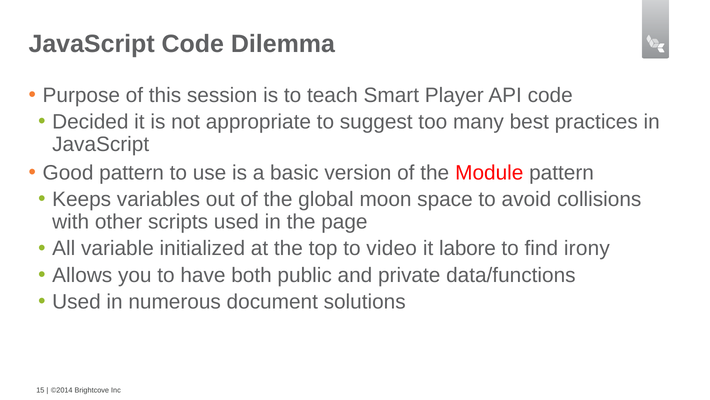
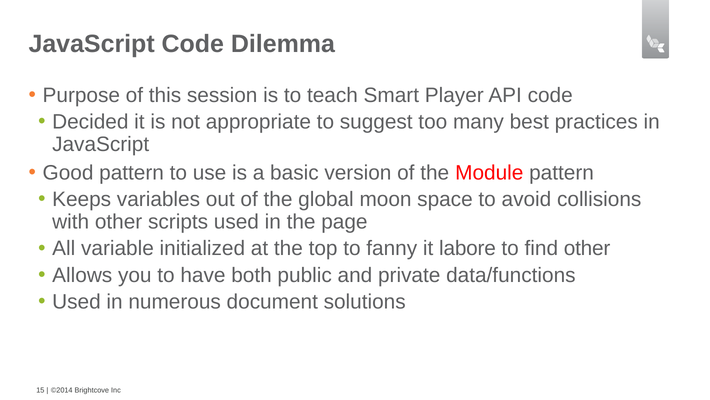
video: video -> fanny (392, 248)
find irony: irony -> other (587, 248)
